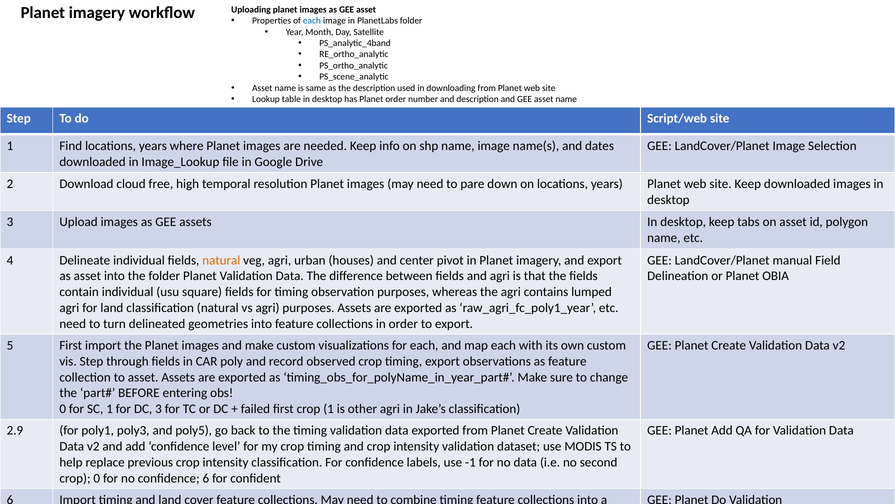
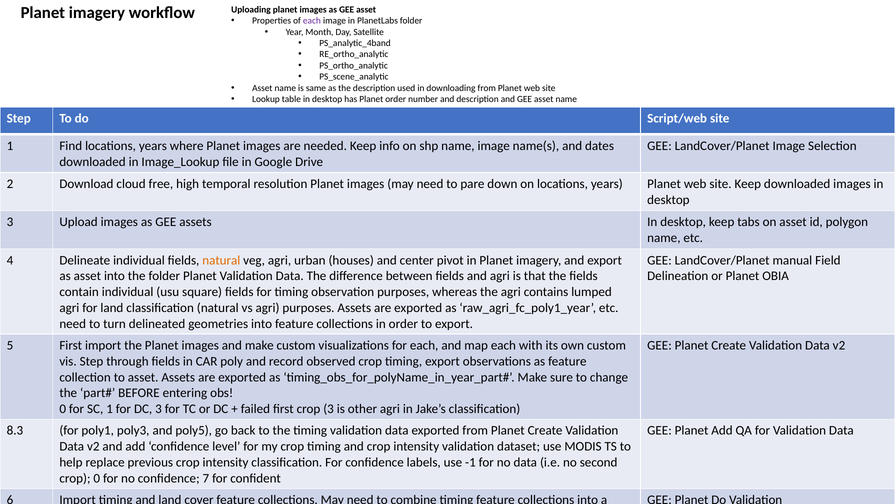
each colour: blue -> purple (312, 21)
crop 1: 1 -> 3 (329, 409)
2.9: 2.9 -> 8.3 (15, 430)
confidence 6: 6 -> 7 (206, 478)
